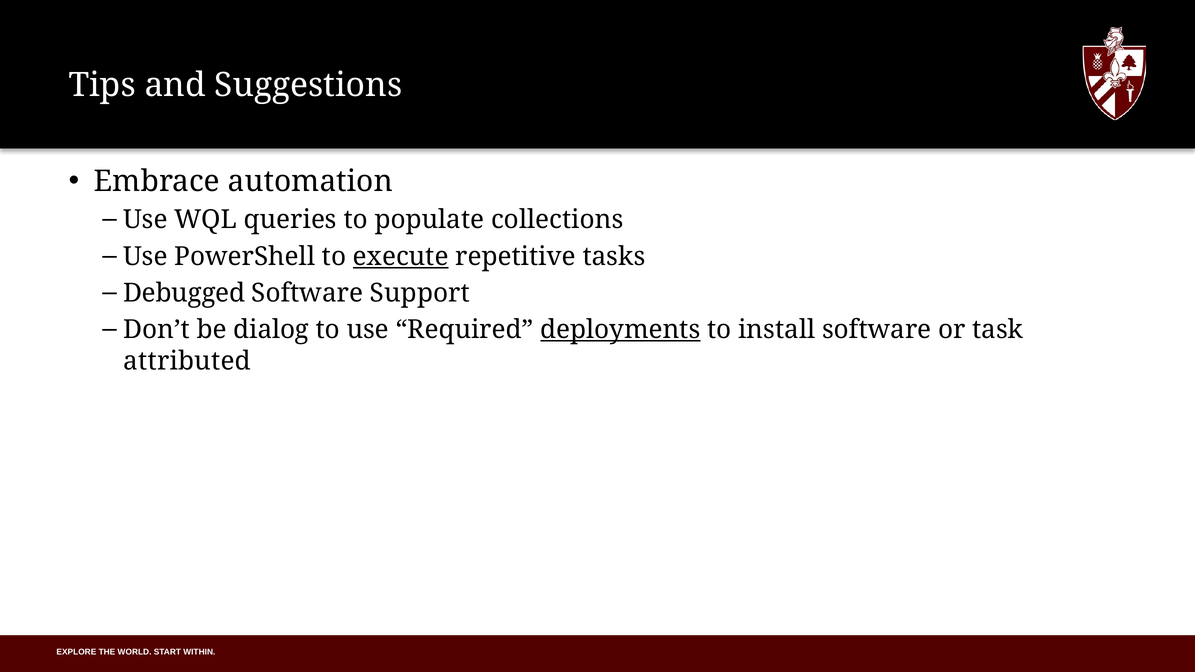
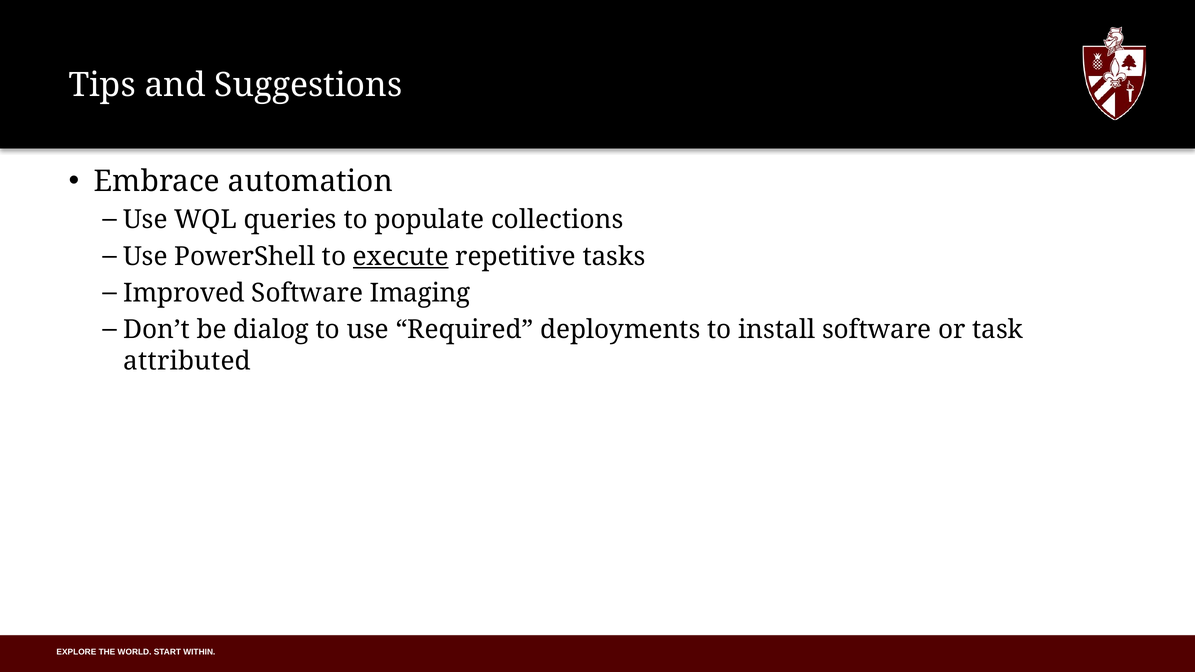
Debugged: Debugged -> Improved (184, 293)
Support: Support -> Imaging (420, 293)
deployments underline: present -> none (620, 330)
